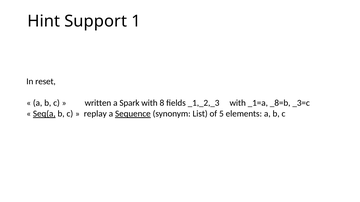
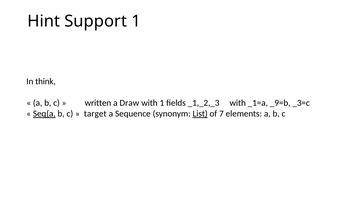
reset: reset -> think (45, 82)
Spark: Spark -> Draw (129, 103)
with 8: 8 -> 1 (162, 103)
_8=b: _8=b -> _9=b (280, 103)
replay: replay -> target (95, 114)
Sequence underline: present -> none (133, 114)
List underline: none -> present (200, 114)
5: 5 -> 7 (221, 114)
